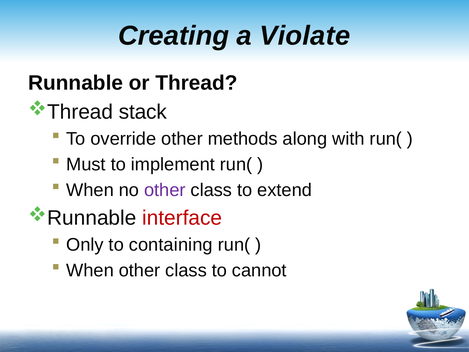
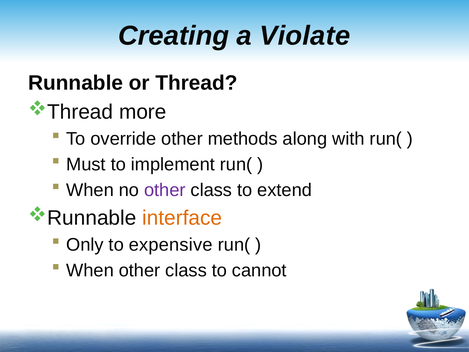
stack: stack -> more (143, 112)
interface colour: red -> orange (182, 218)
containing: containing -> expensive (171, 245)
